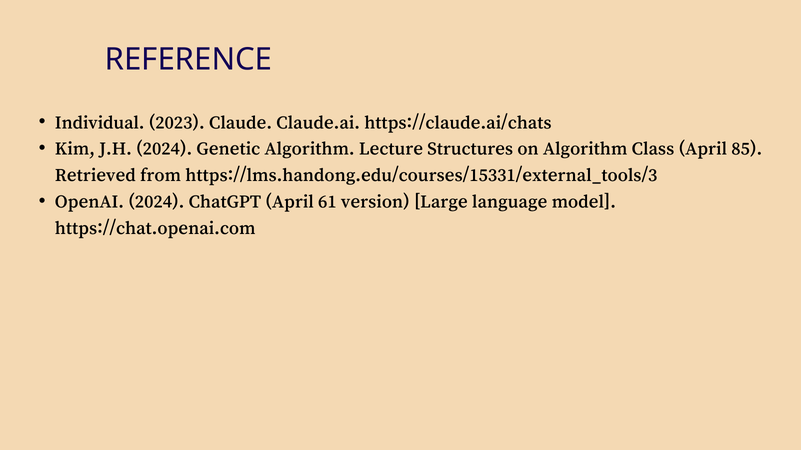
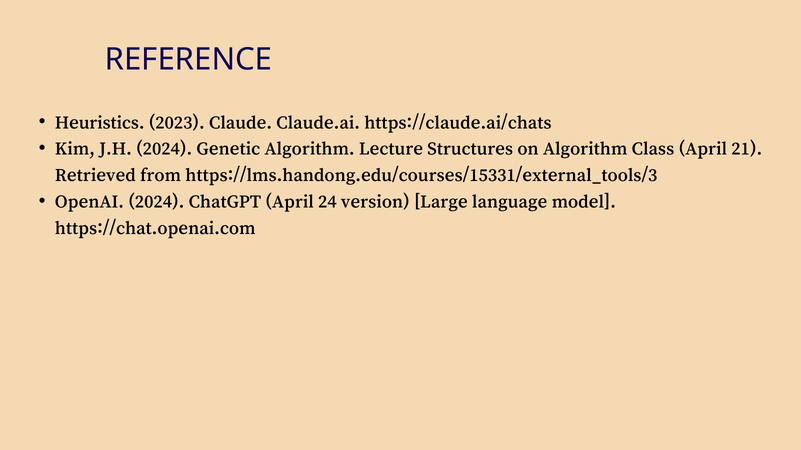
Individual: Individual -> Heuristics (100, 122)
85: 85 -> 21 (747, 149)
61: 61 -> 24 (327, 202)
